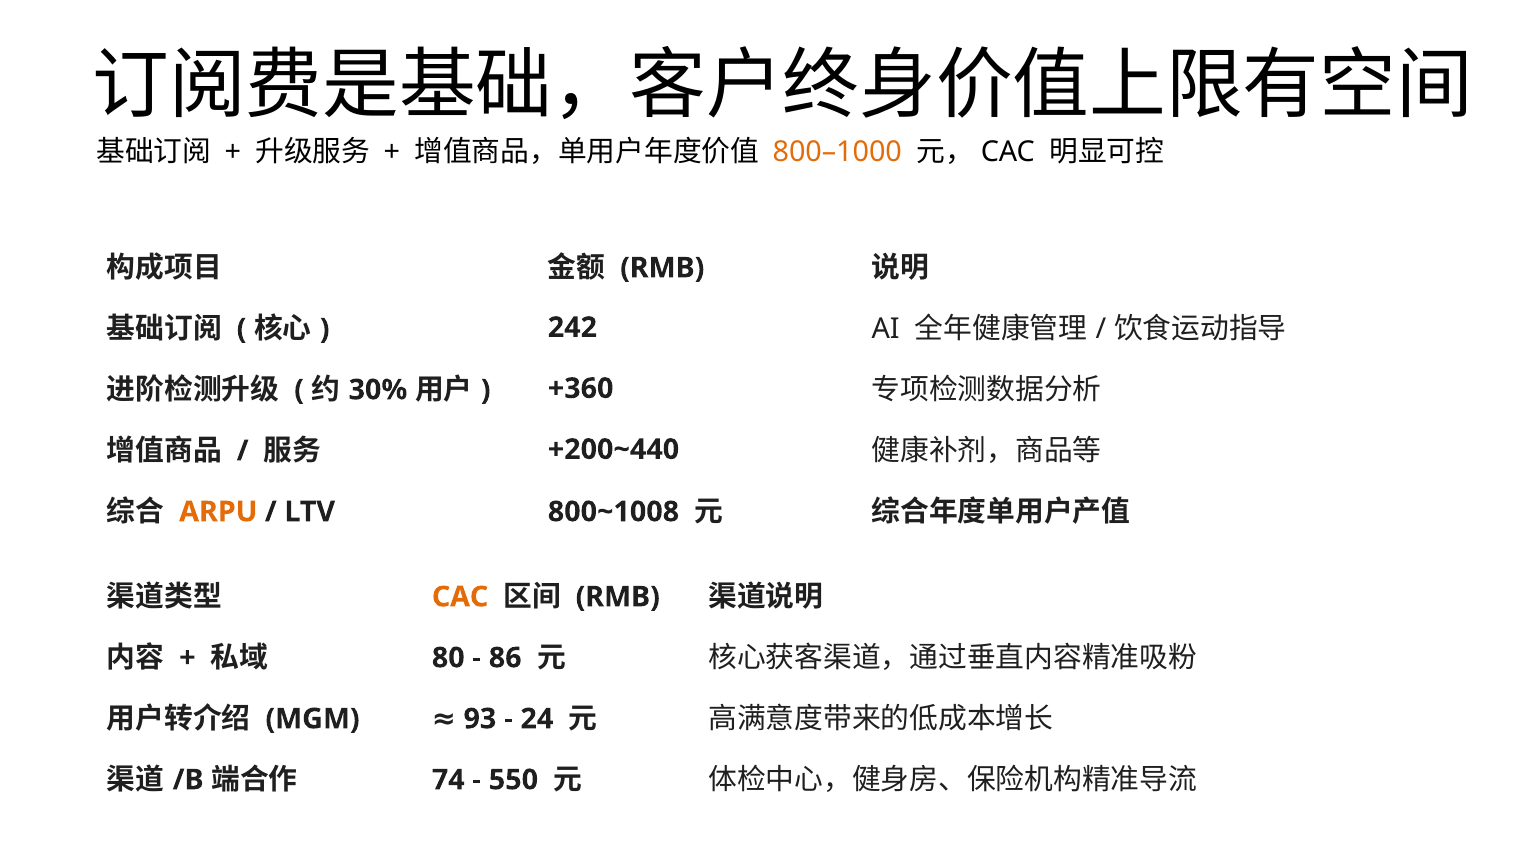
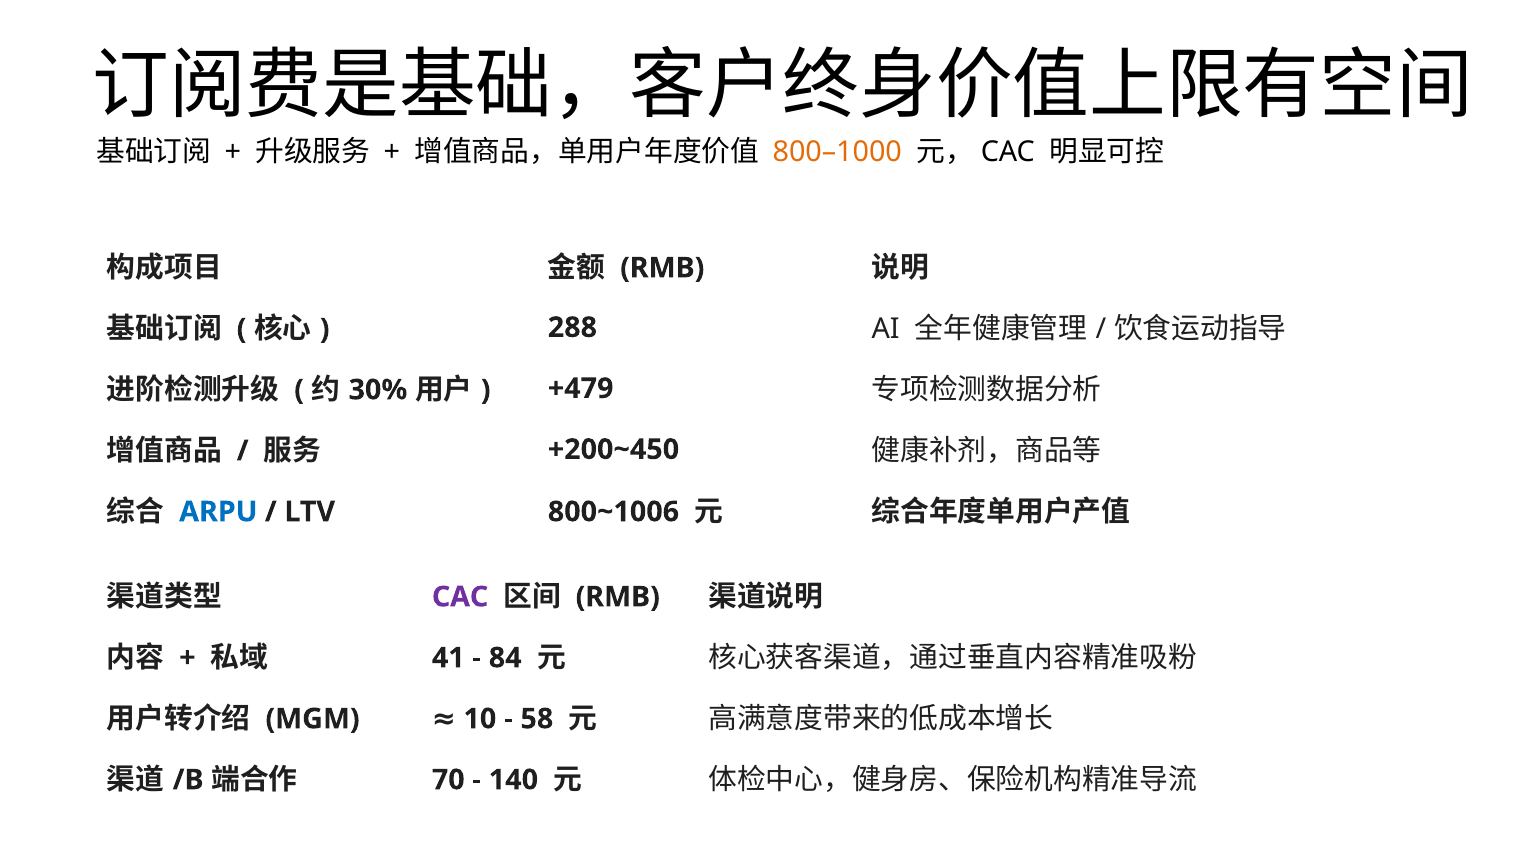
242: 242 -> 288 (572, 327)
+360: +360 -> +479 (581, 388)
+200~440: +200~440 -> +200~450 (613, 449)
ARPU colour: orange -> blue (218, 512)
800~1008: 800~1008 -> 800~1006 (613, 512)
CAC colour: orange -> purple (460, 597)
80: 80 -> 41 (448, 658)
86: 86 -> 84 (505, 658)
93: 93 -> 10 (480, 719)
24: 24 -> 58 (537, 719)
74: 74 -> 70 (448, 780)
550: 550 -> 140 (513, 780)
